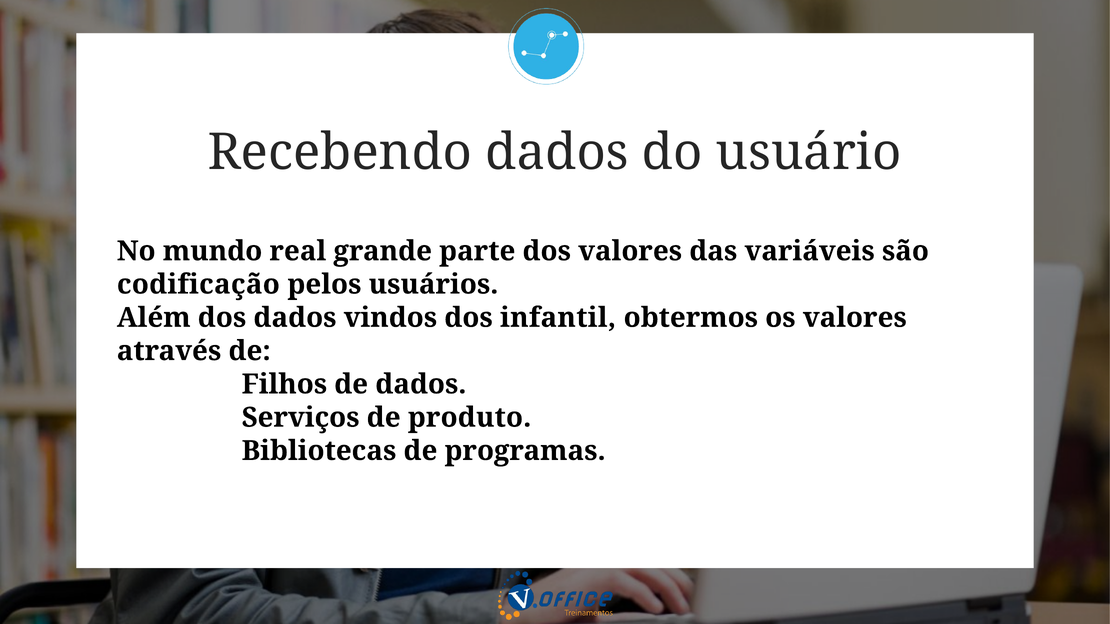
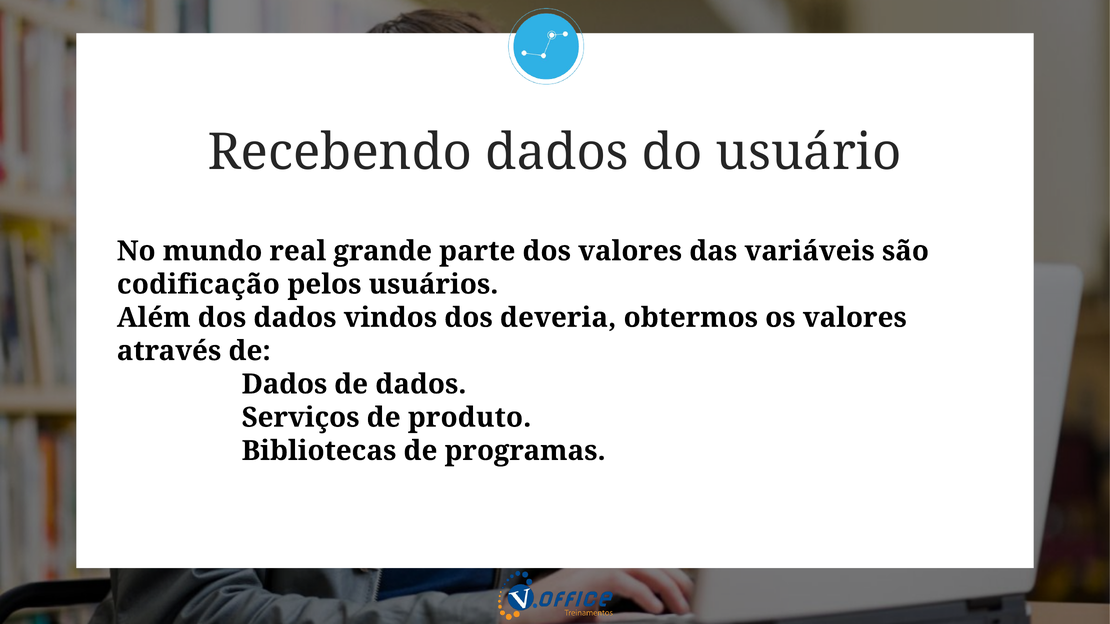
infantil: infantil -> deveria (558, 318)
Filhos: Filhos -> Dados (284, 384)
